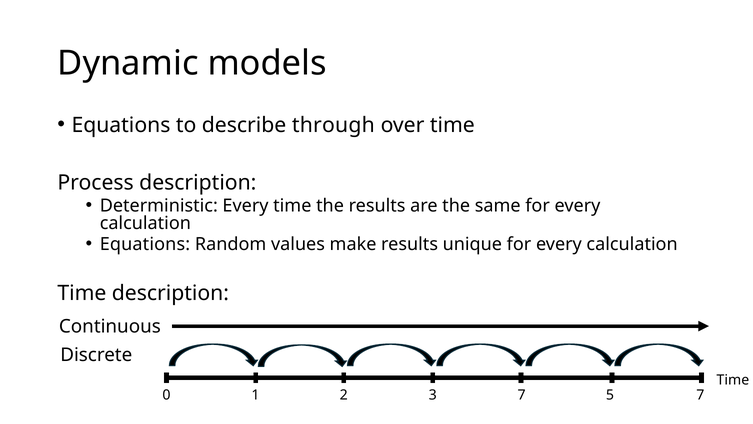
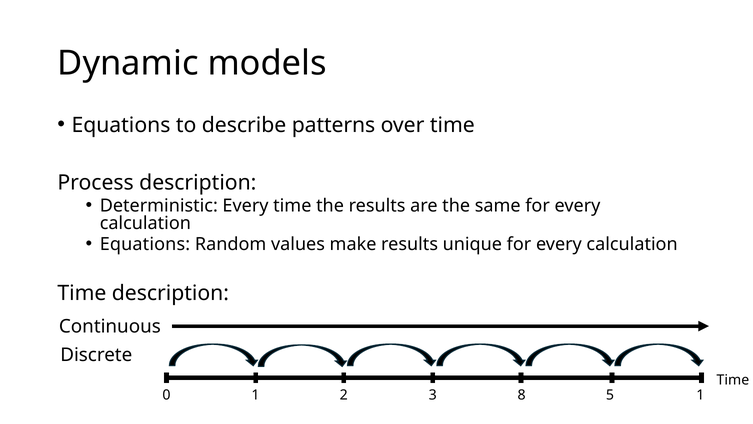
through: through -> patterns (334, 125)
3 7: 7 -> 8 (522, 395)
5 7: 7 -> 1 (700, 395)
